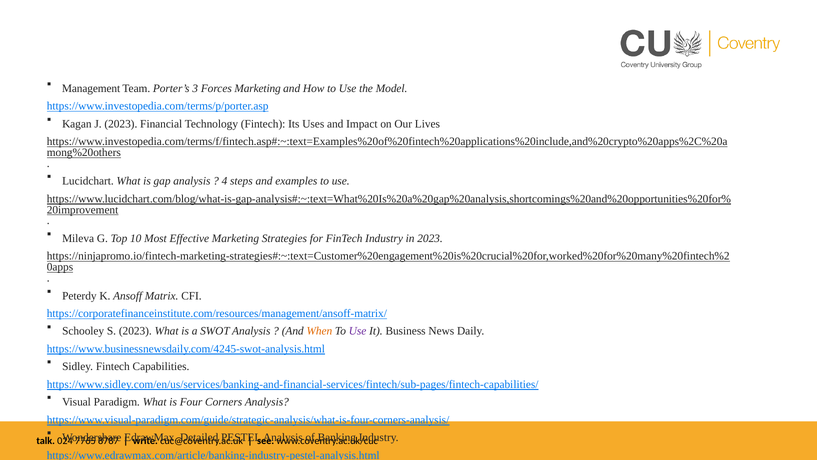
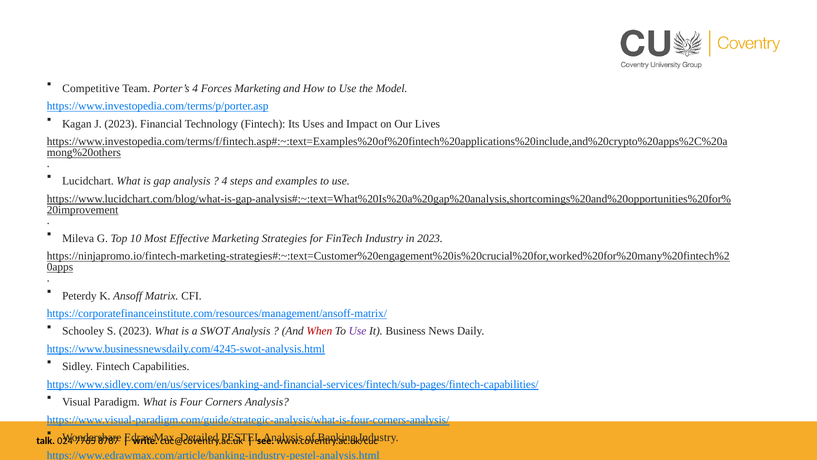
Management: Management -> Competitive (91, 88)
Porter’s 3: 3 -> 4 (195, 88)
When colour: orange -> red (319, 331)
